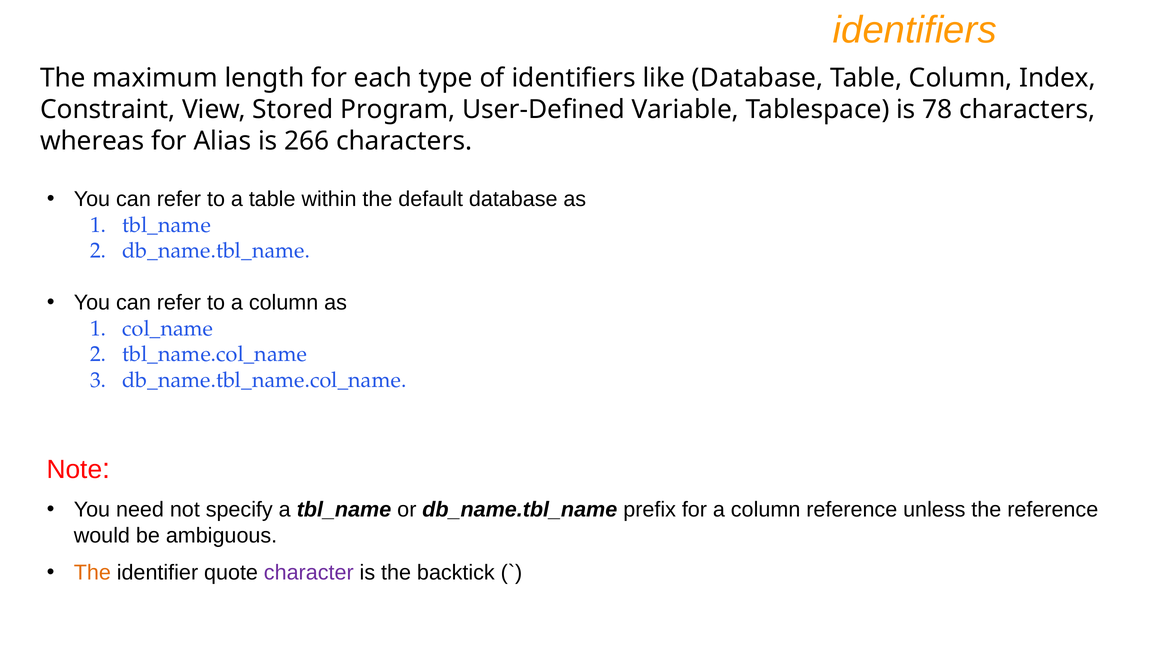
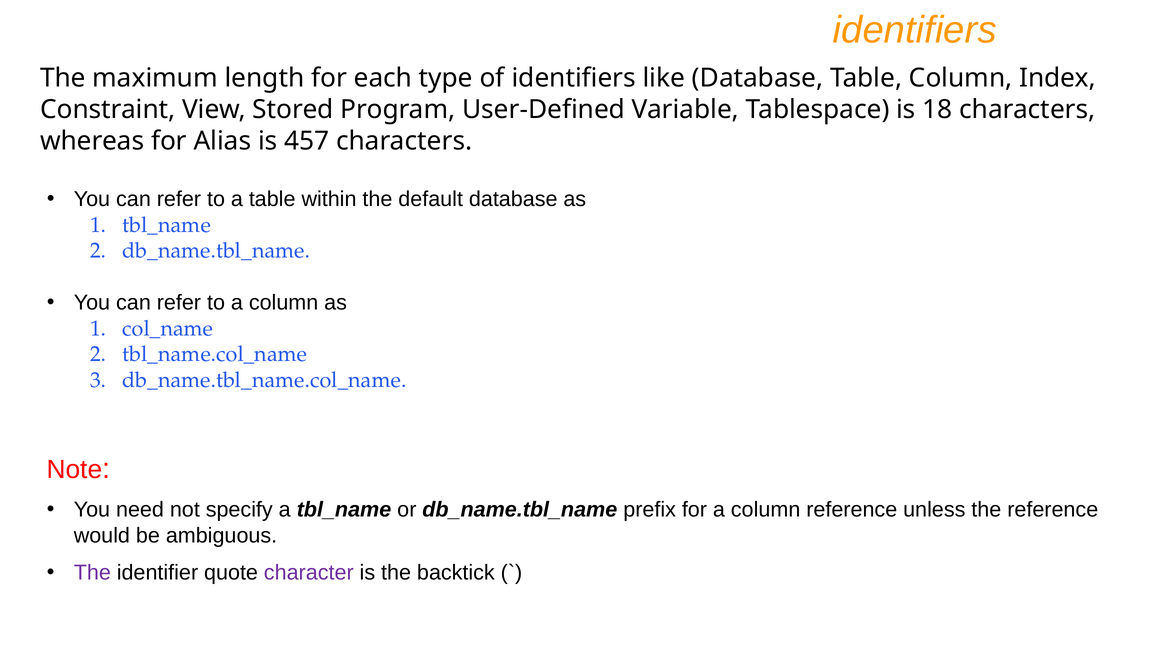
78: 78 -> 18 (938, 110)
266: 266 -> 457 (307, 141)
The colour: orange -> purple (92, 573)
